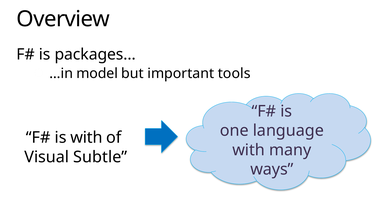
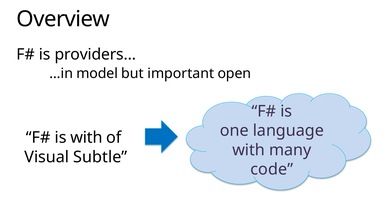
packages…: packages… -> providers… (95, 54)
tools: tools -> open (234, 73)
ways: ways -> code (272, 169)
